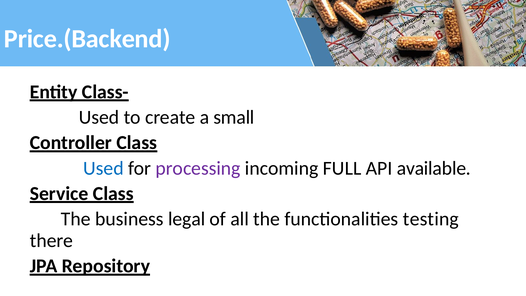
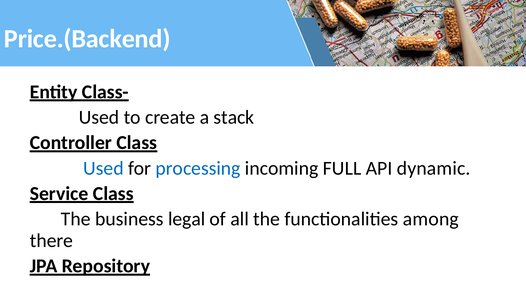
small: small -> stack (234, 117)
processing colour: purple -> blue (198, 168)
available: available -> dynamic (434, 168)
testing: testing -> among (431, 219)
